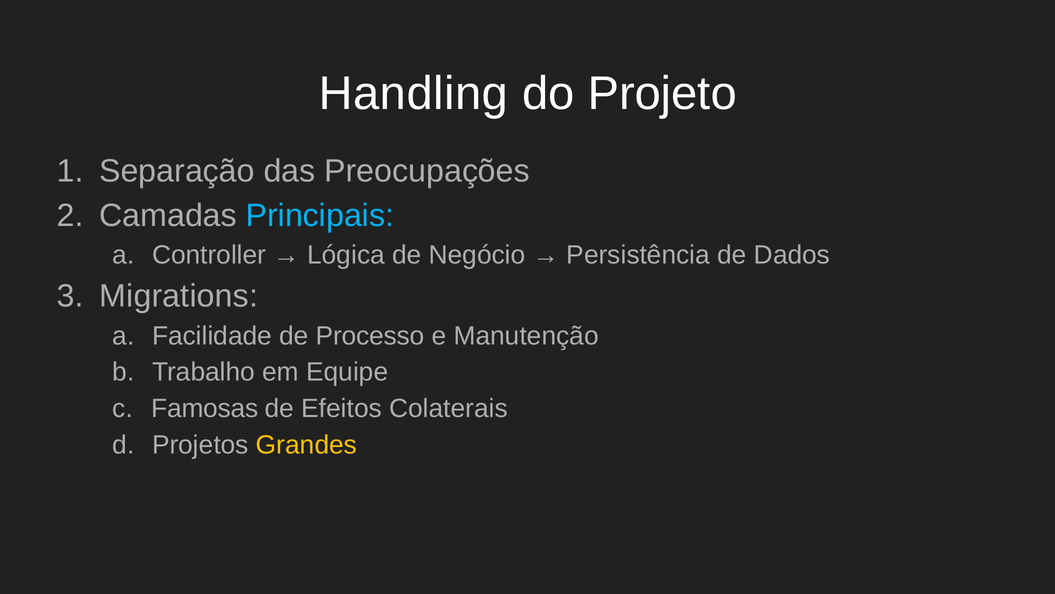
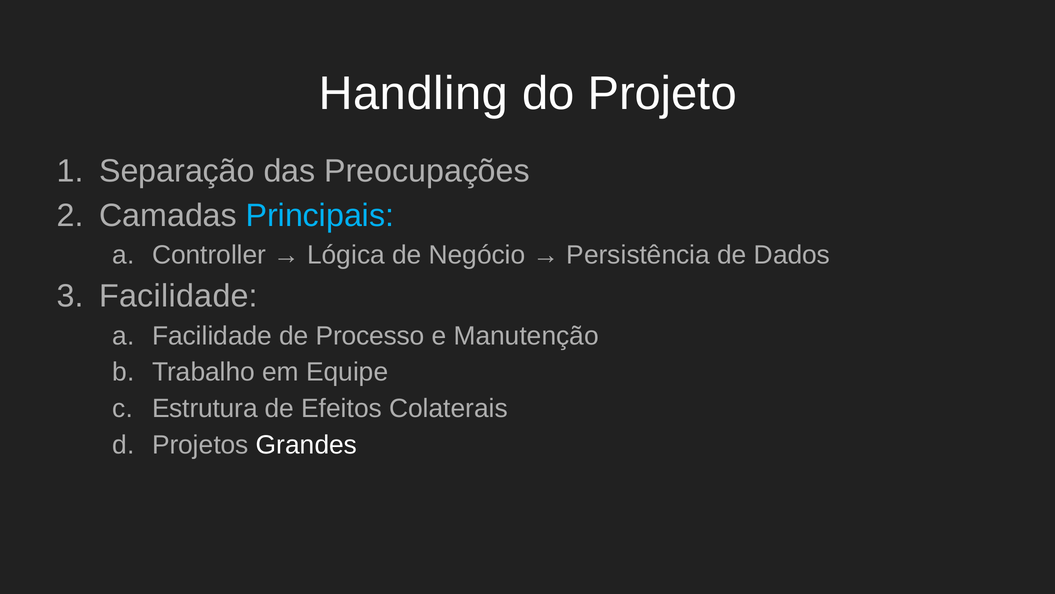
Migrations: Migrations -> Facilidade (179, 296)
Famosas: Famosas -> Estrutura (205, 408)
Grandes colour: yellow -> white (306, 445)
